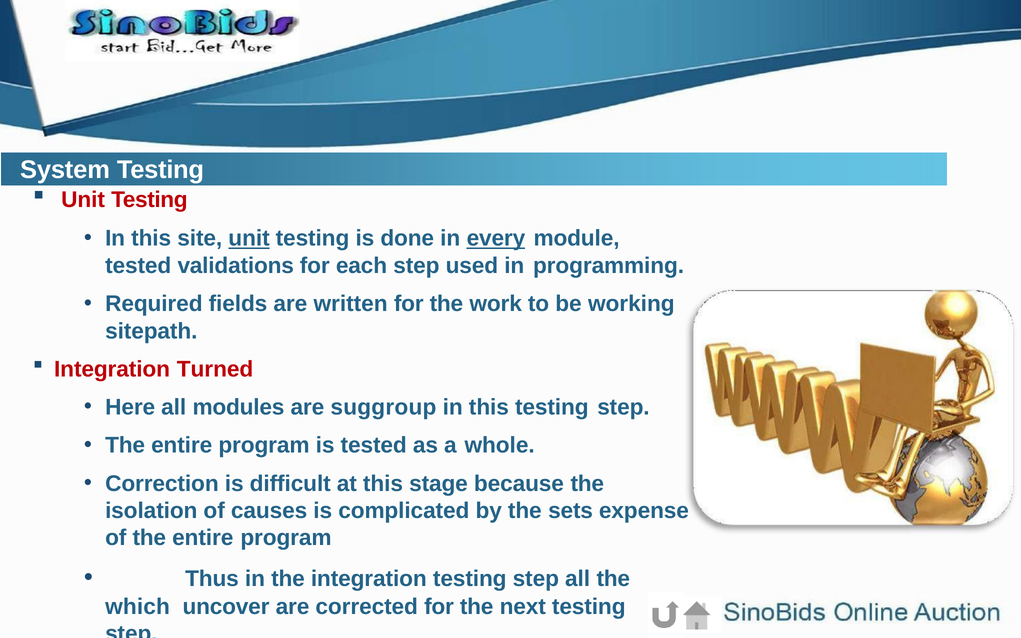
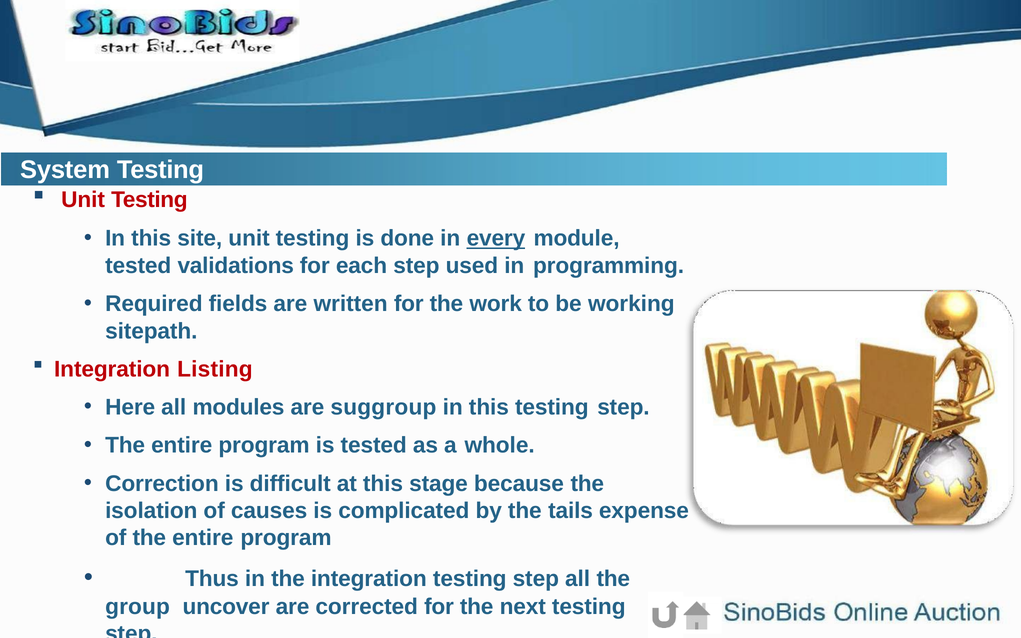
unit underline: present -> none (249, 239)
Turned: Turned -> Listing (215, 369)
sets: sets -> tails (571, 511)
which: which -> group (138, 607)
